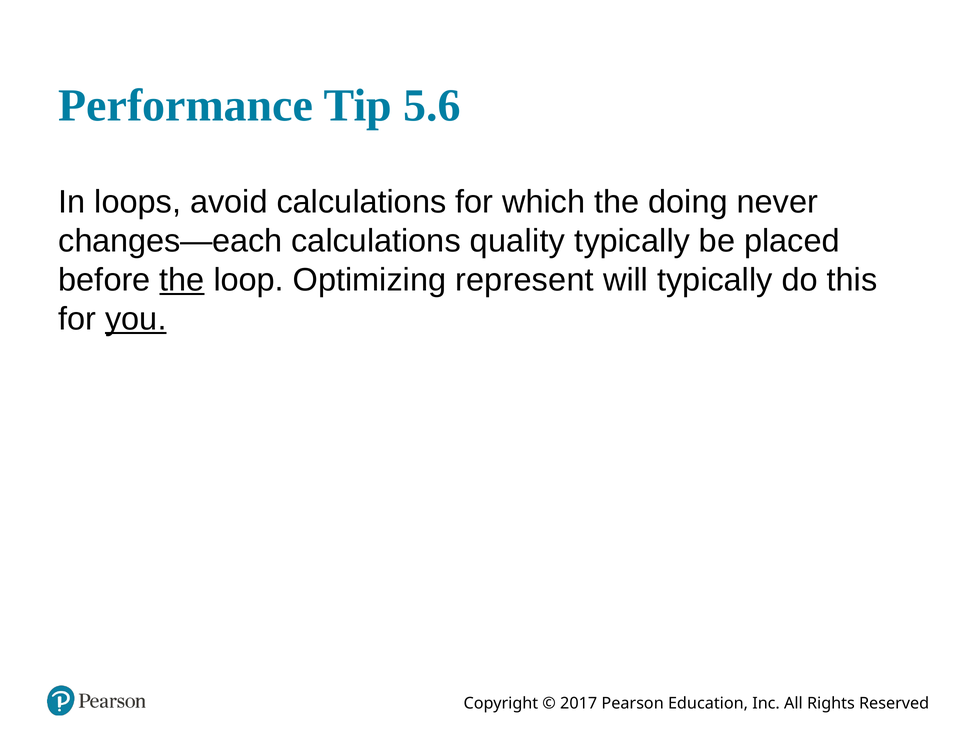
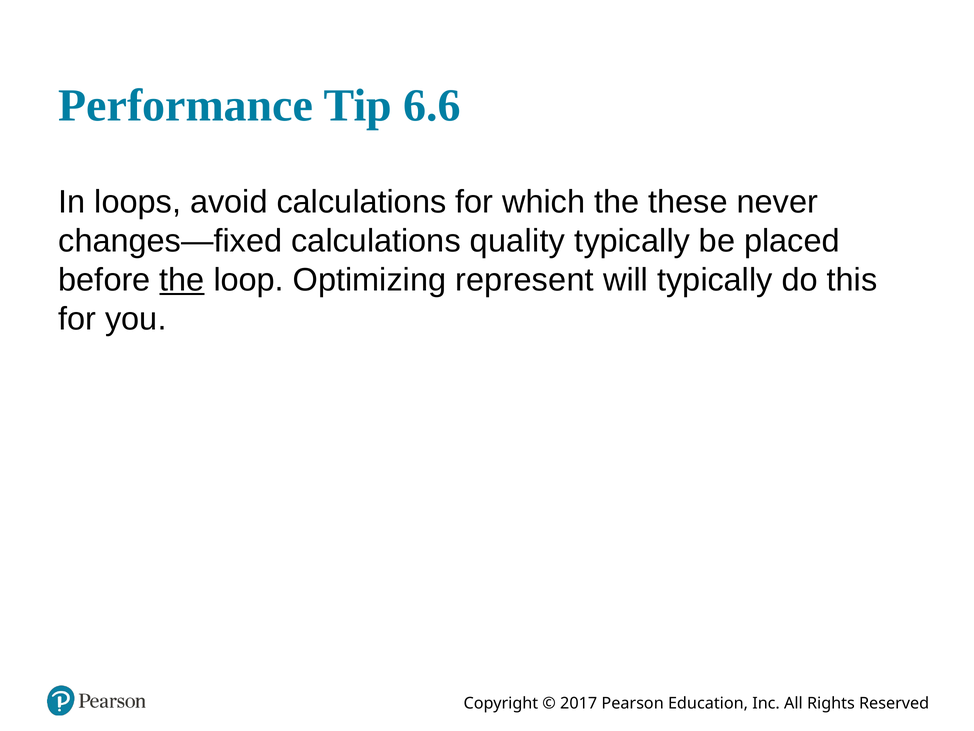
5.6: 5.6 -> 6.6 (432, 106)
doing: doing -> these (688, 202)
changes—each: changes—each -> changes—fixed (170, 241)
you underline: present -> none (136, 319)
